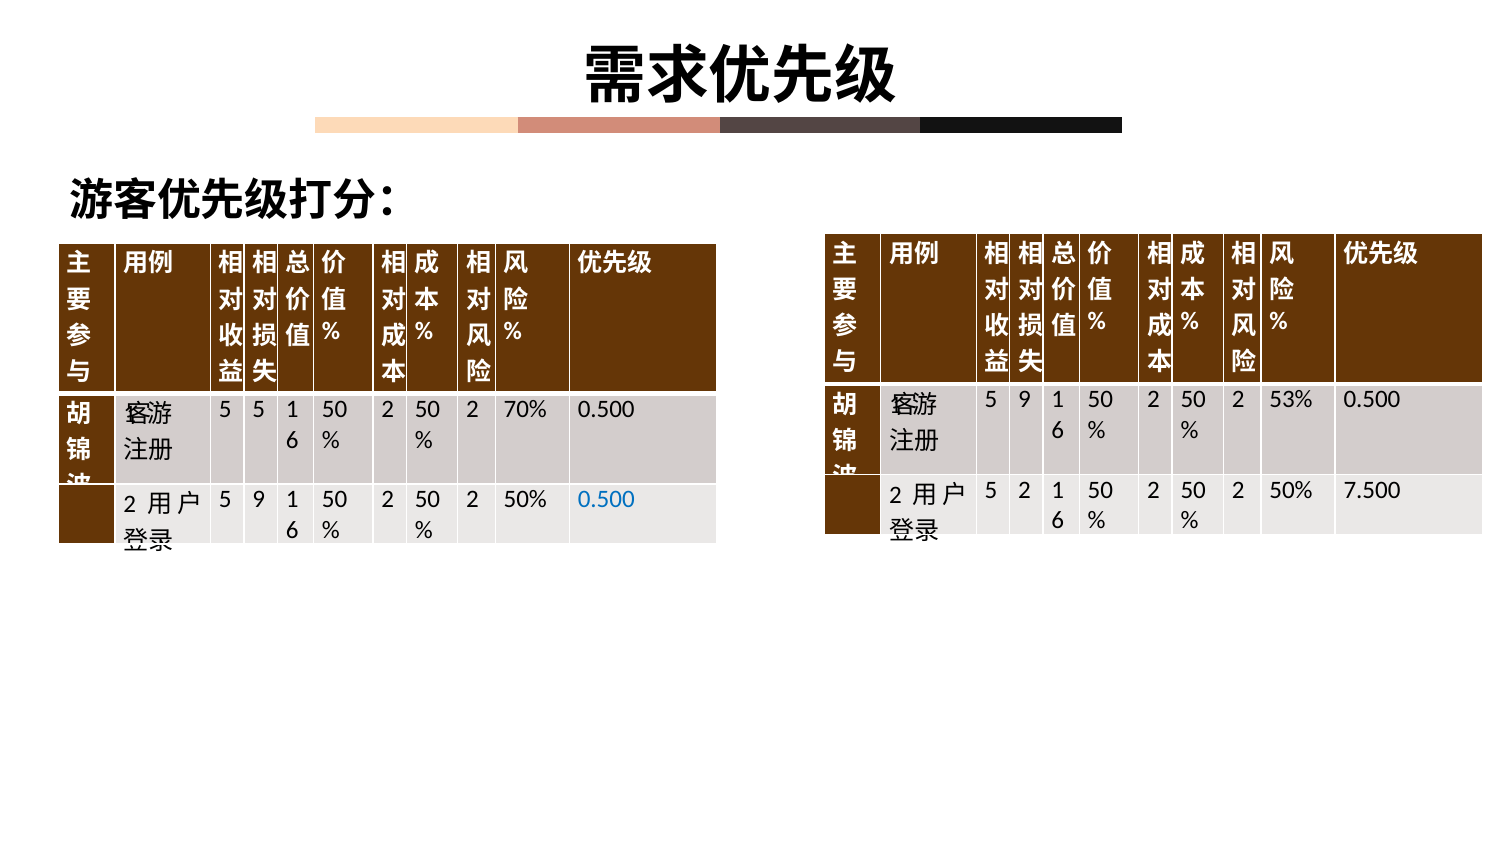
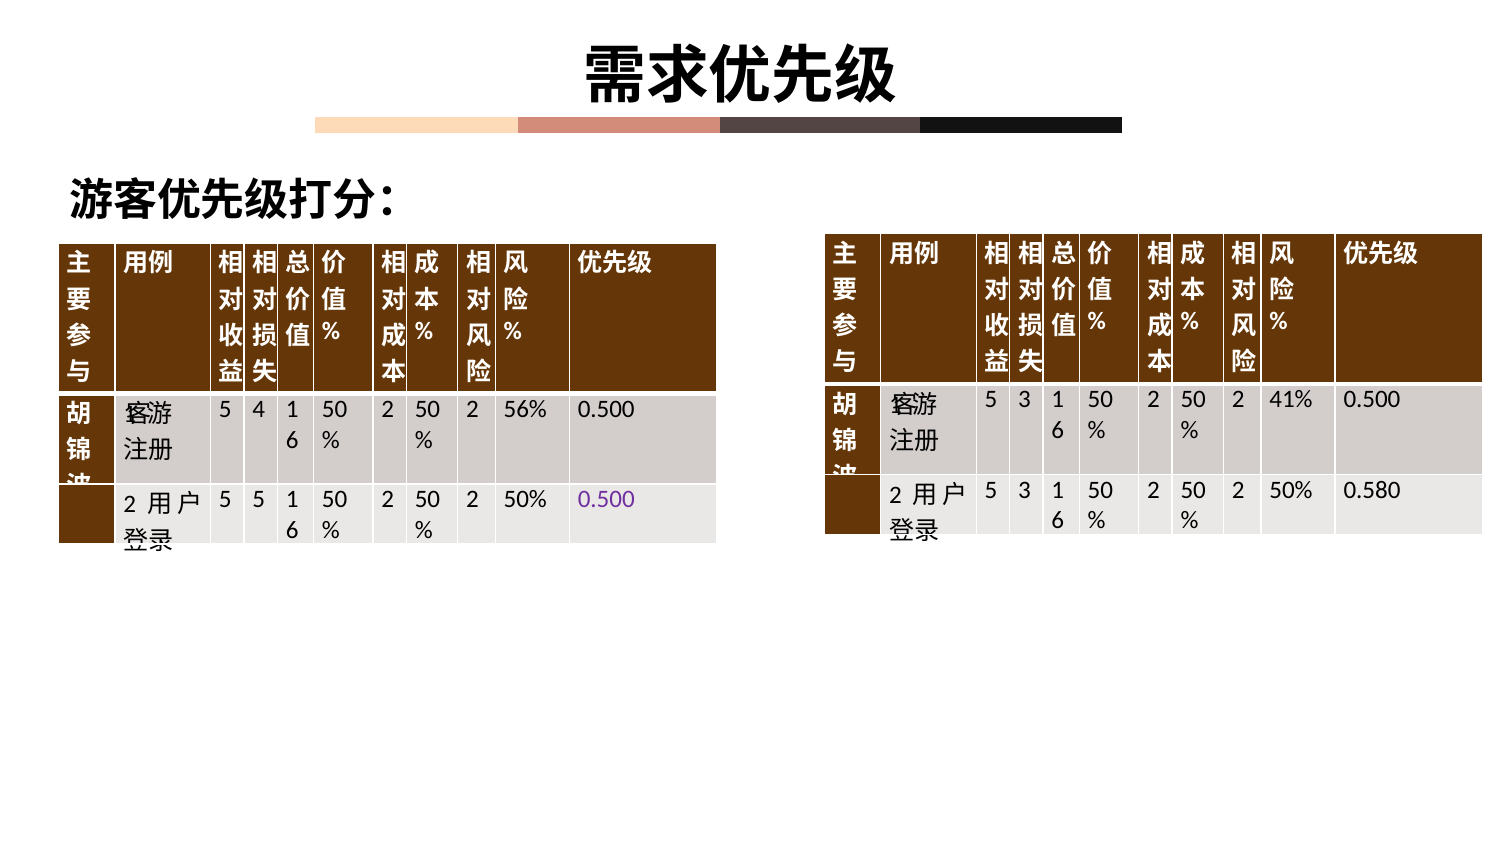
9: 9 -> 3 (1024, 400)
53%: 53% -> 41% (1291, 400)
5 5: 5 -> 4 (259, 409)
70%: 70% -> 56% (525, 409)
2: 2 -> 3 (1024, 490)
7.500: 7.500 -> 0.580 (1372, 490)
9: 9 -> 5 (259, 500)
0.500 colour: blue -> purple (606, 500)
